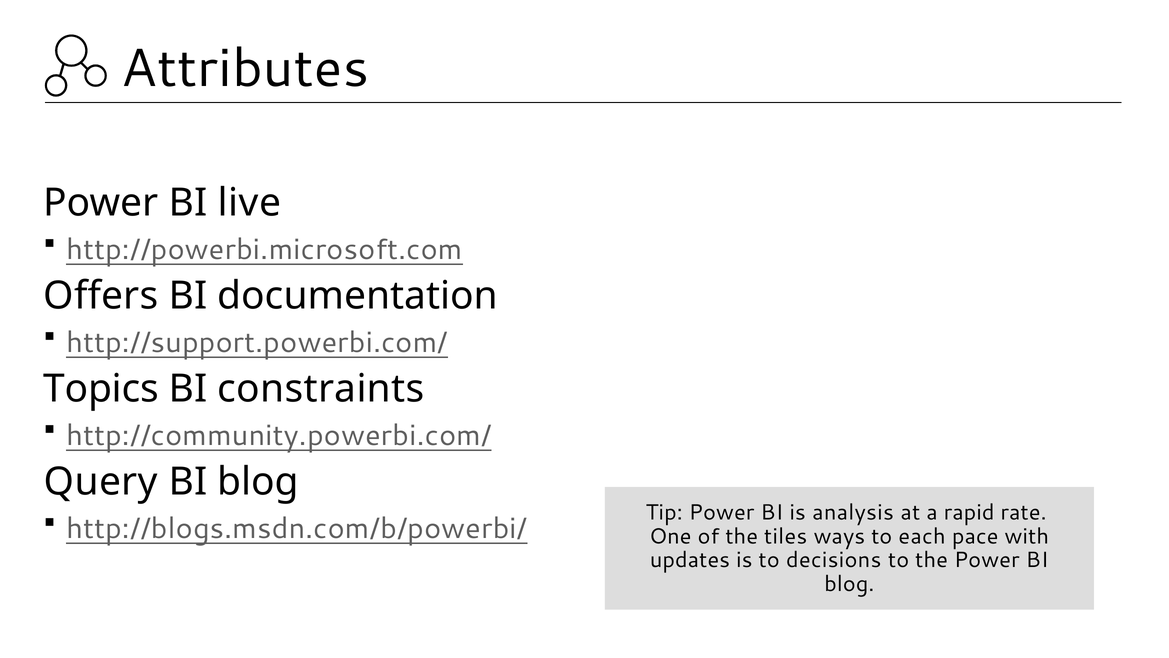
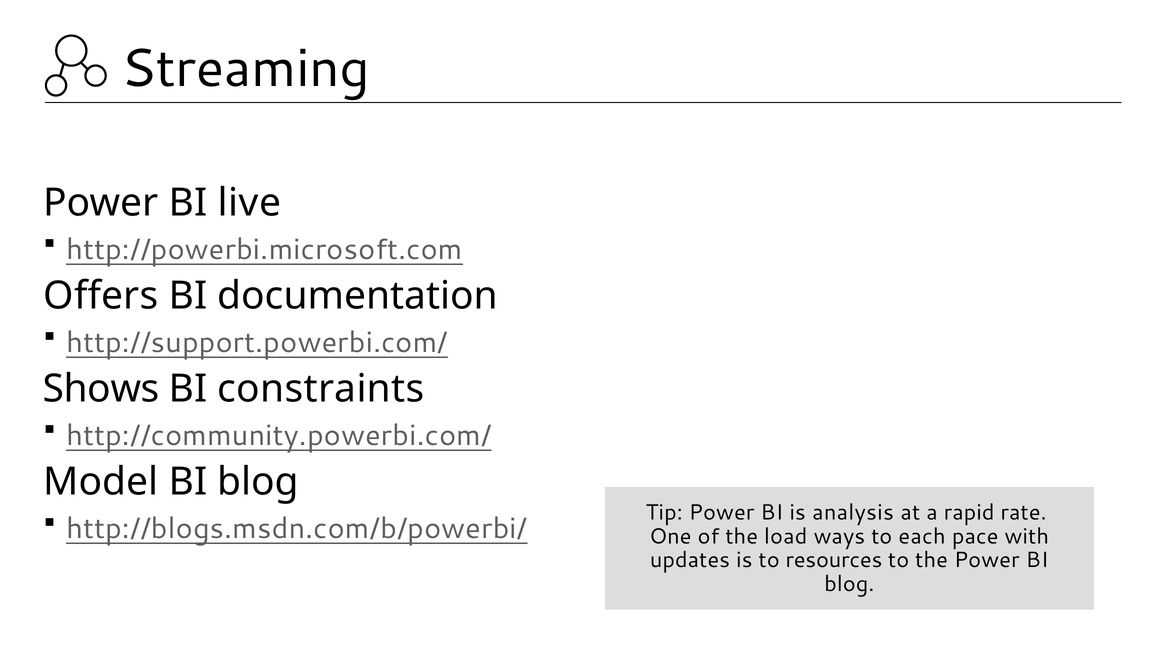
Attributes: Attributes -> Streaming (245, 69)
Topics: Topics -> Shows (101, 389)
Query: Query -> Model (101, 481)
tiles: tiles -> load (786, 536)
decisions: decisions -> resources (834, 560)
